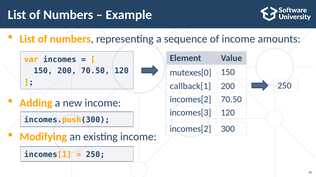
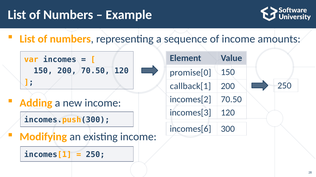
mutexes[0: mutexes[0 -> promise[0 (190, 73)
incomes[2: incomes[2 -> incomes[6 (190, 130)
